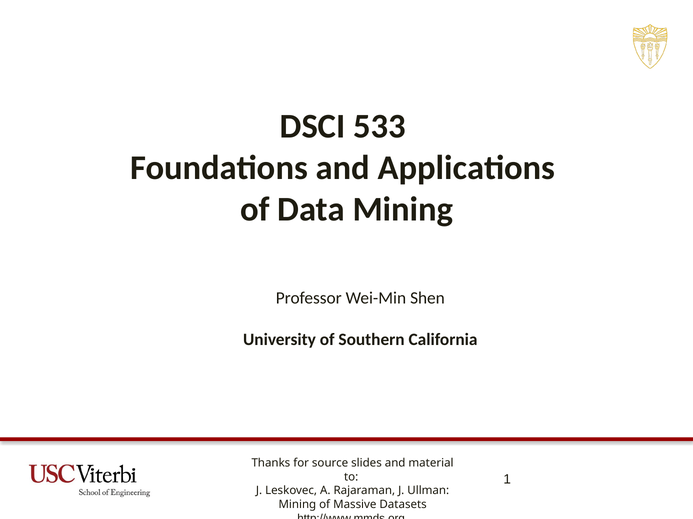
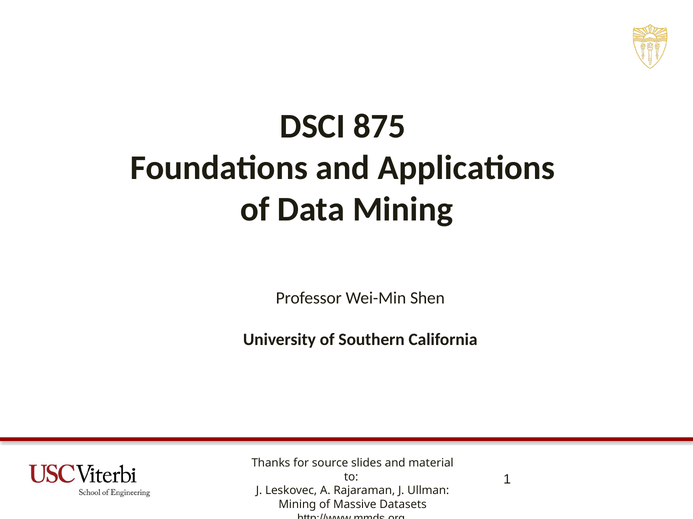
533: 533 -> 875 (380, 127)
